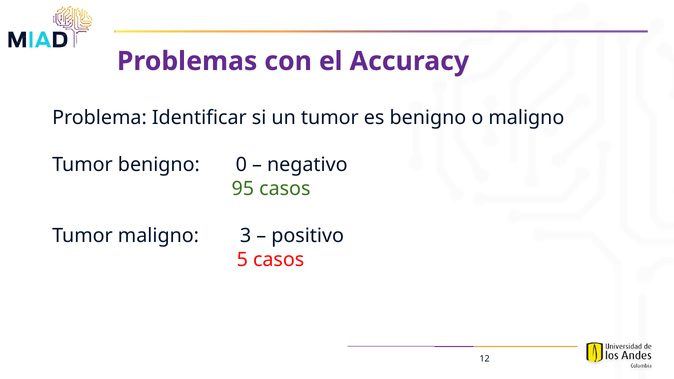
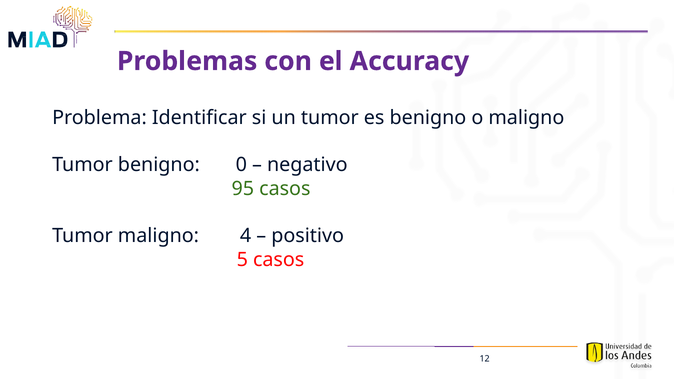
3: 3 -> 4 (246, 236)
